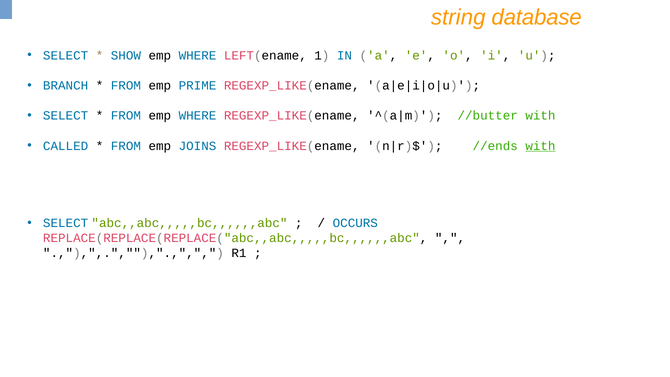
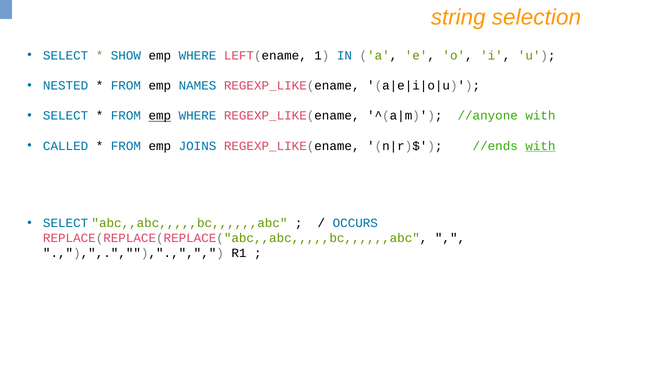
database: database -> selection (536, 17)
BRANCH: BRANCH -> NESTED (66, 86)
PRIME: PRIME -> NAMES (198, 86)
emp underline: none -> present (160, 116)
//butter: //butter -> //anyone (488, 116)
